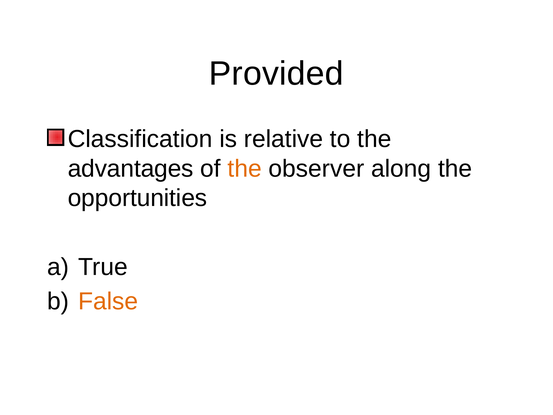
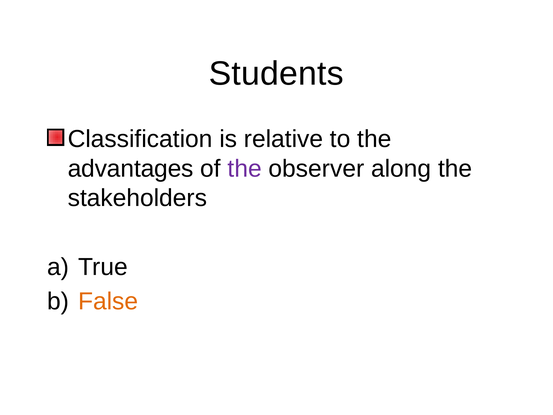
Provided: Provided -> Students (276, 74)
the colour: orange -> purple (245, 169)
opportunities: opportunities -> stakeholders (137, 198)
